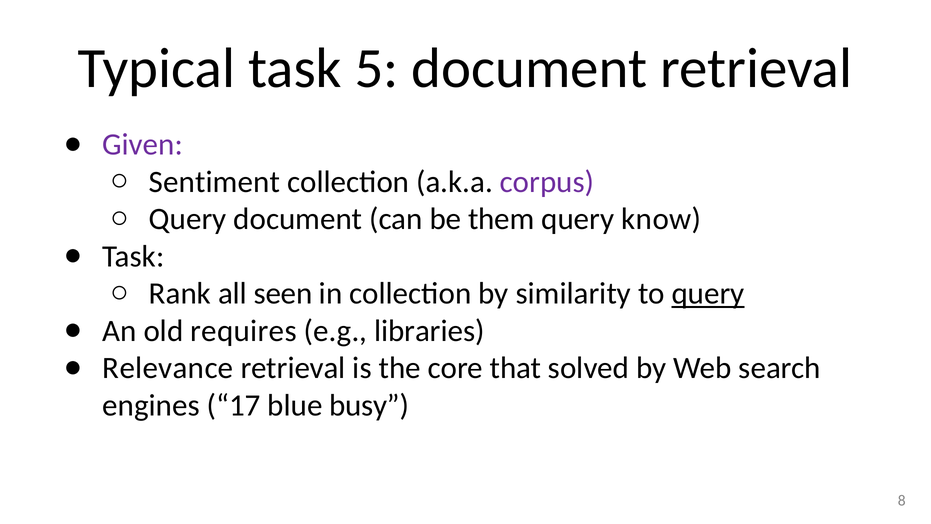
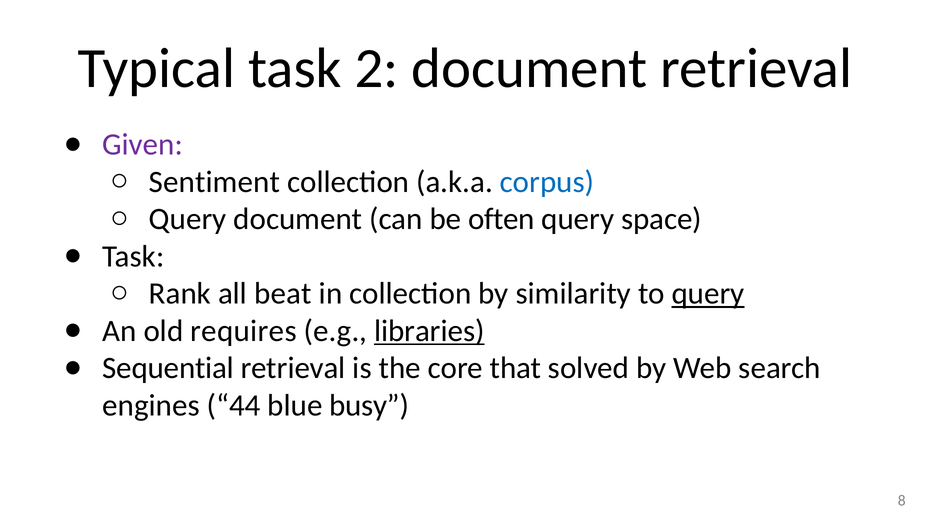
5: 5 -> 2 (377, 69)
corpus colour: purple -> blue (547, 182)
them: them -> often (501, 219)
know: know -> space (662, 219)
seen: seen -> beat (283, 294)
libraries underline: none -> present (429, 331)
Relevance: Relevance -> Sequential (168, 368)
17: 17 -> 44 (234, 405)
